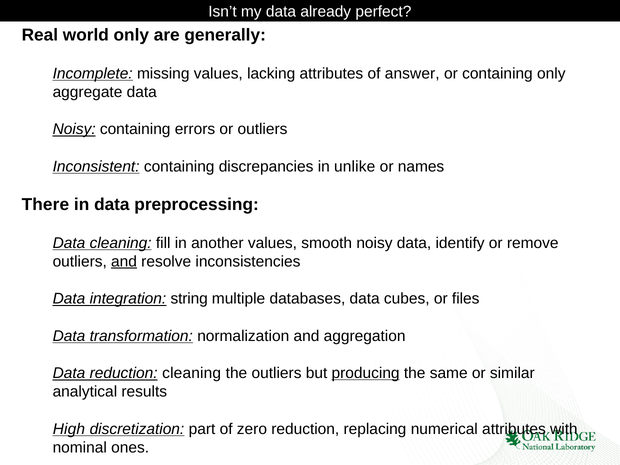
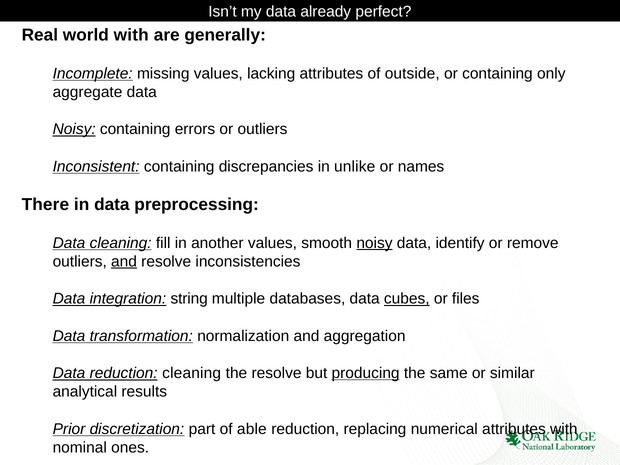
world only: only -> with (131, 35)
answer: answer -> outside (412, 73)
noisy underline: none -> present (374, 243)
cubes underline: none -> present (407, 299)
the outliers: outliers -> resolve (277, 373)
High: High -> Prior (69, 429)
zero: zero -> able (252, 429)
